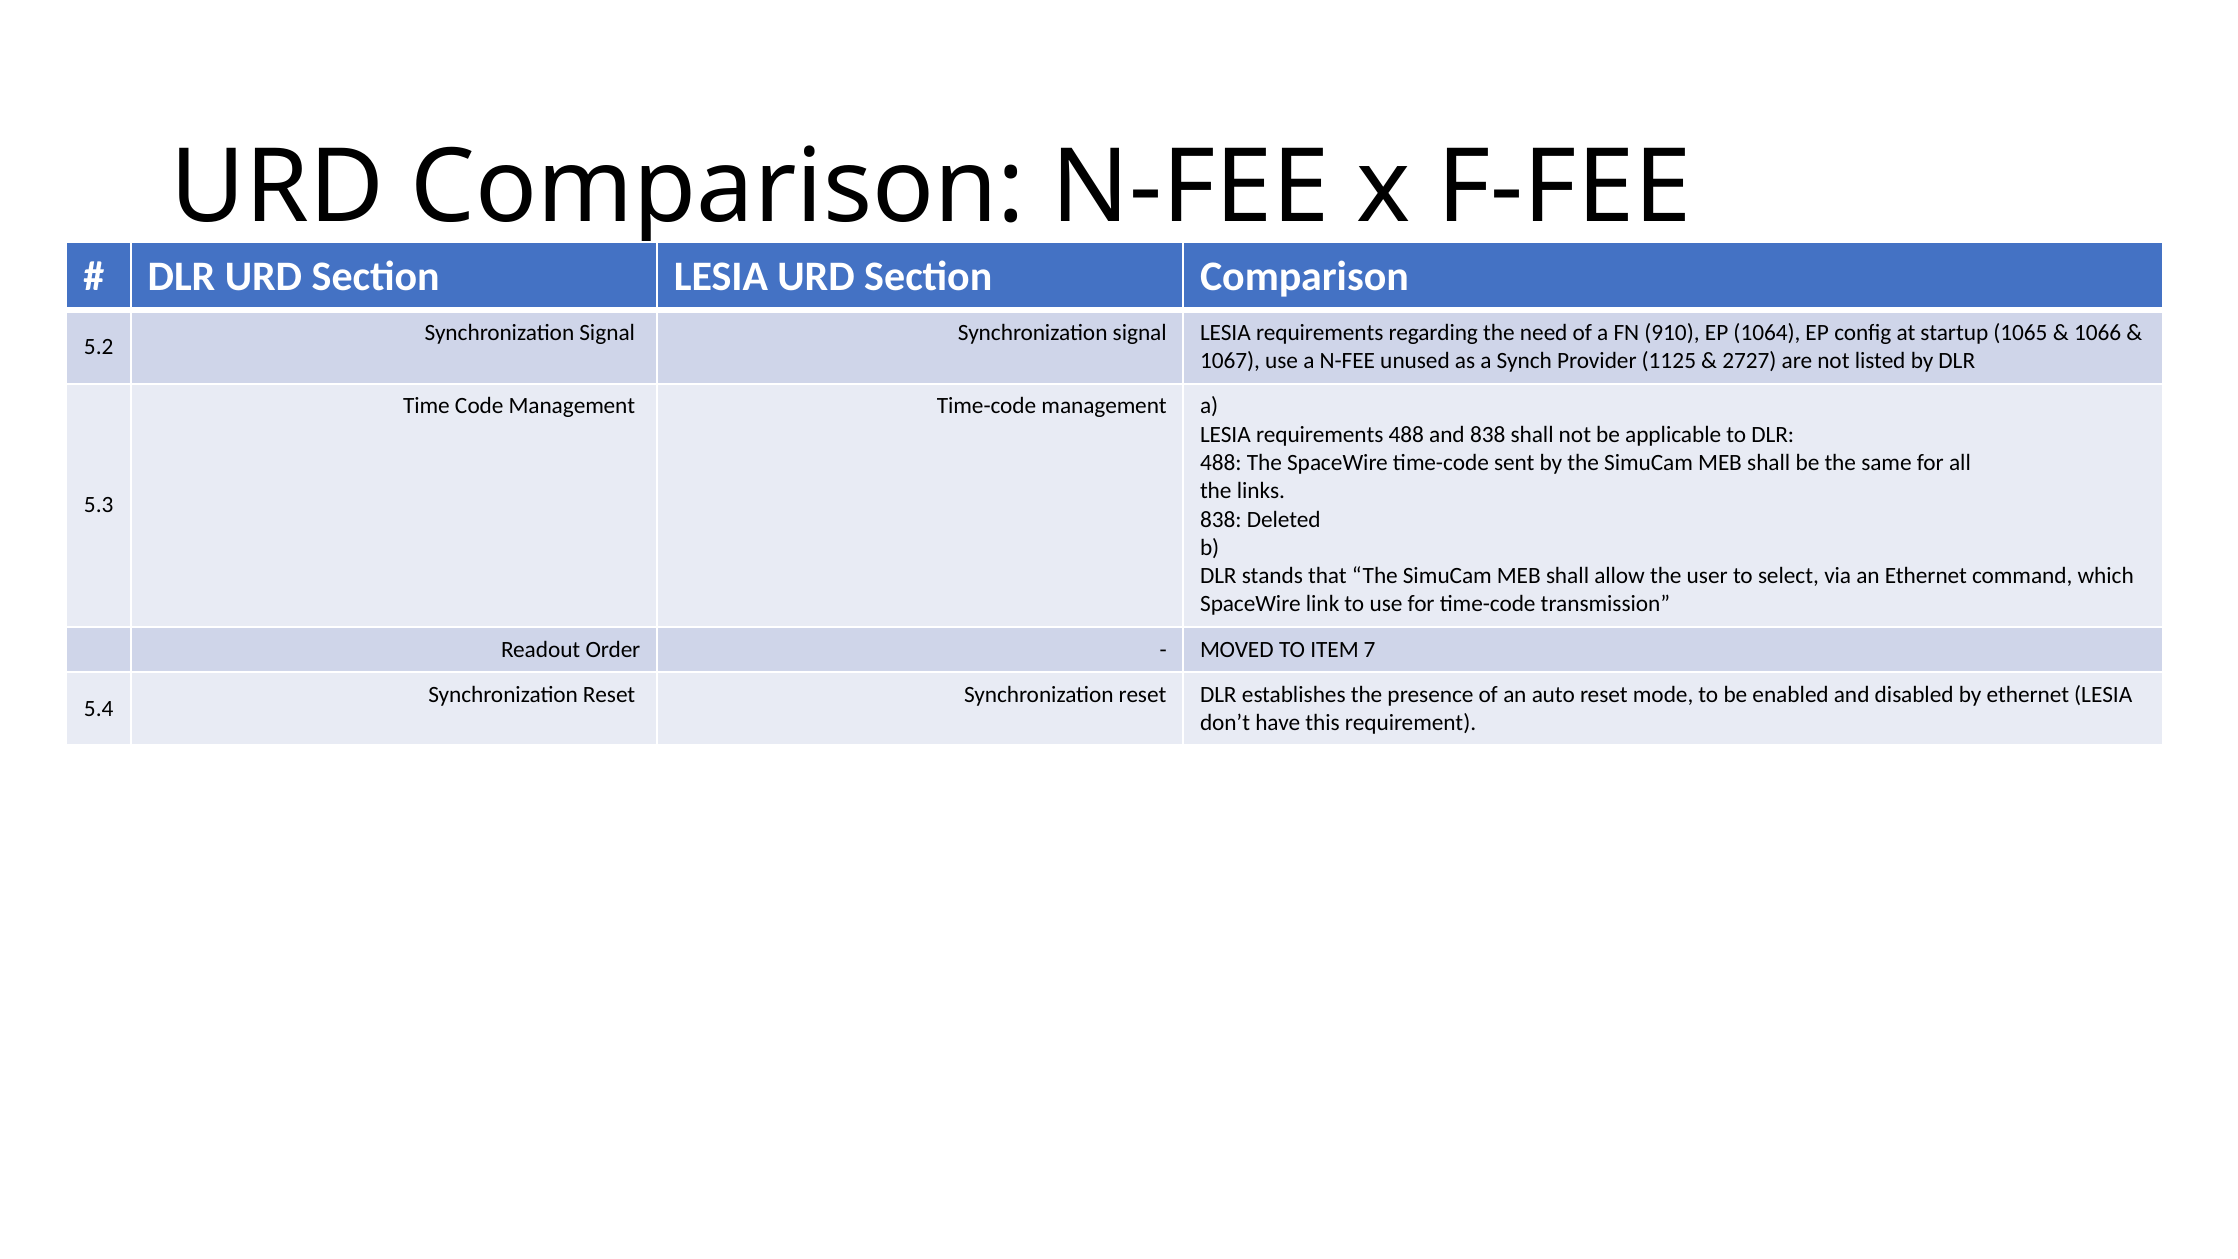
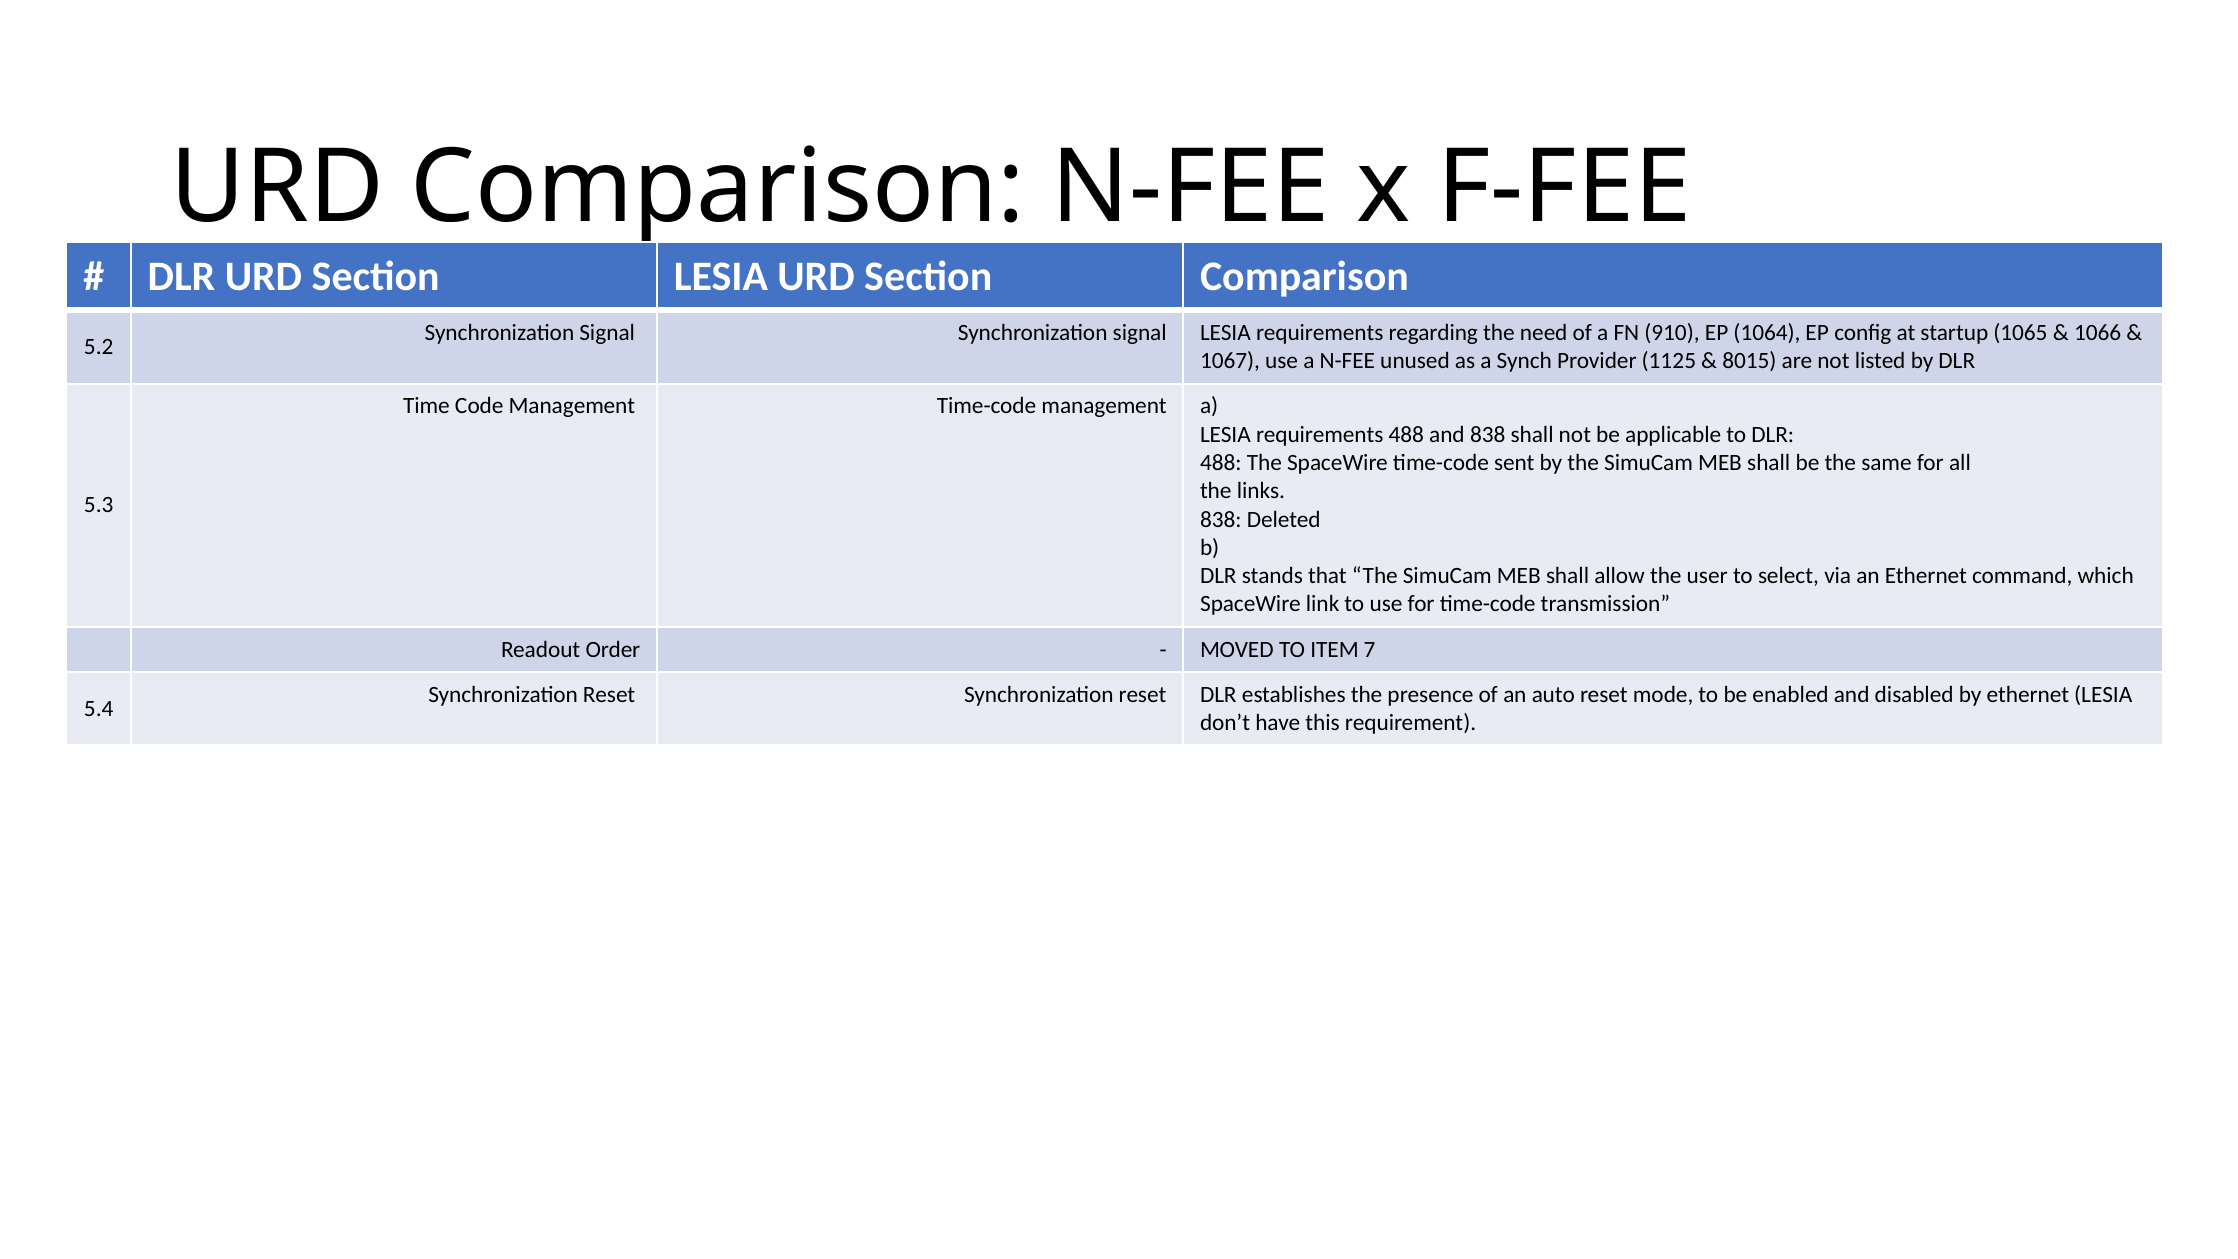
2727: 2727 -> 8015 (1749, 361)
